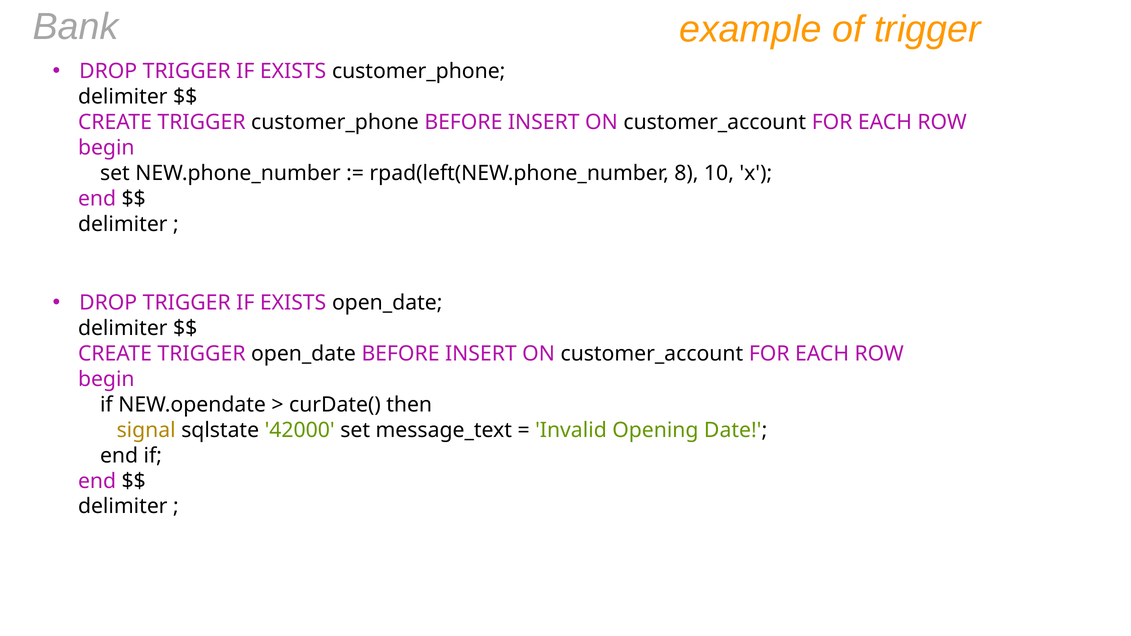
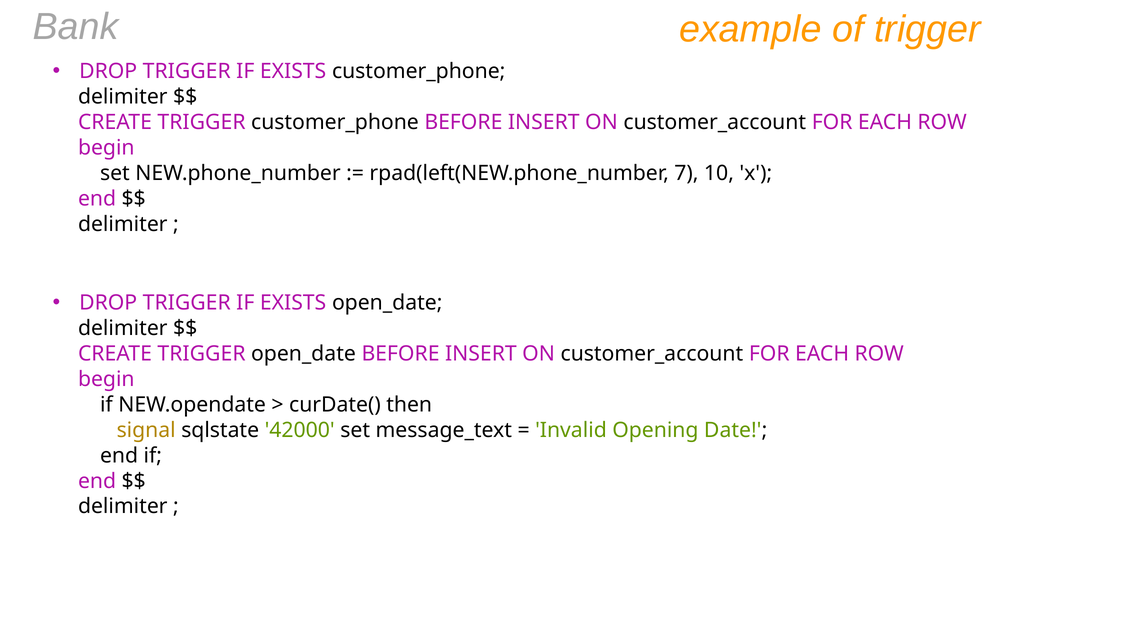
8: 8 -> 7 (686, 173)
